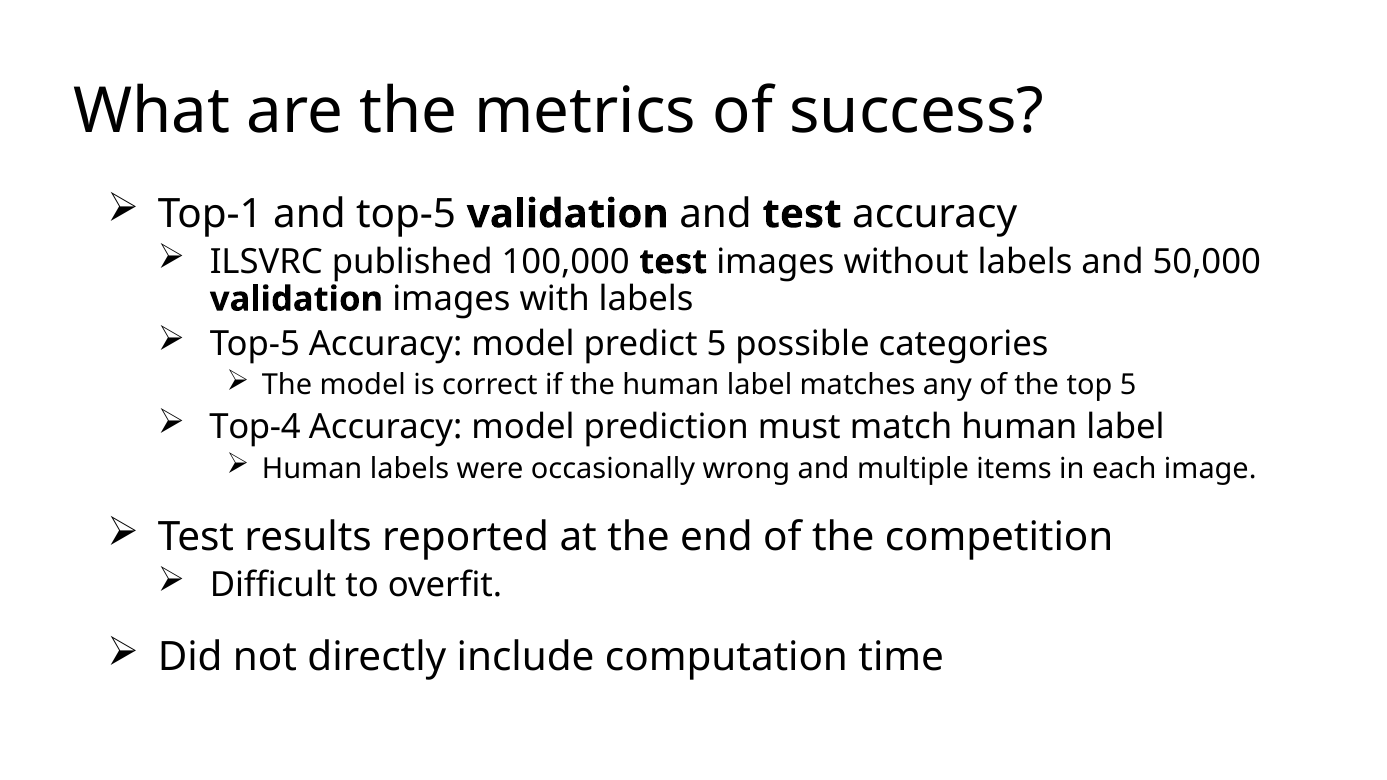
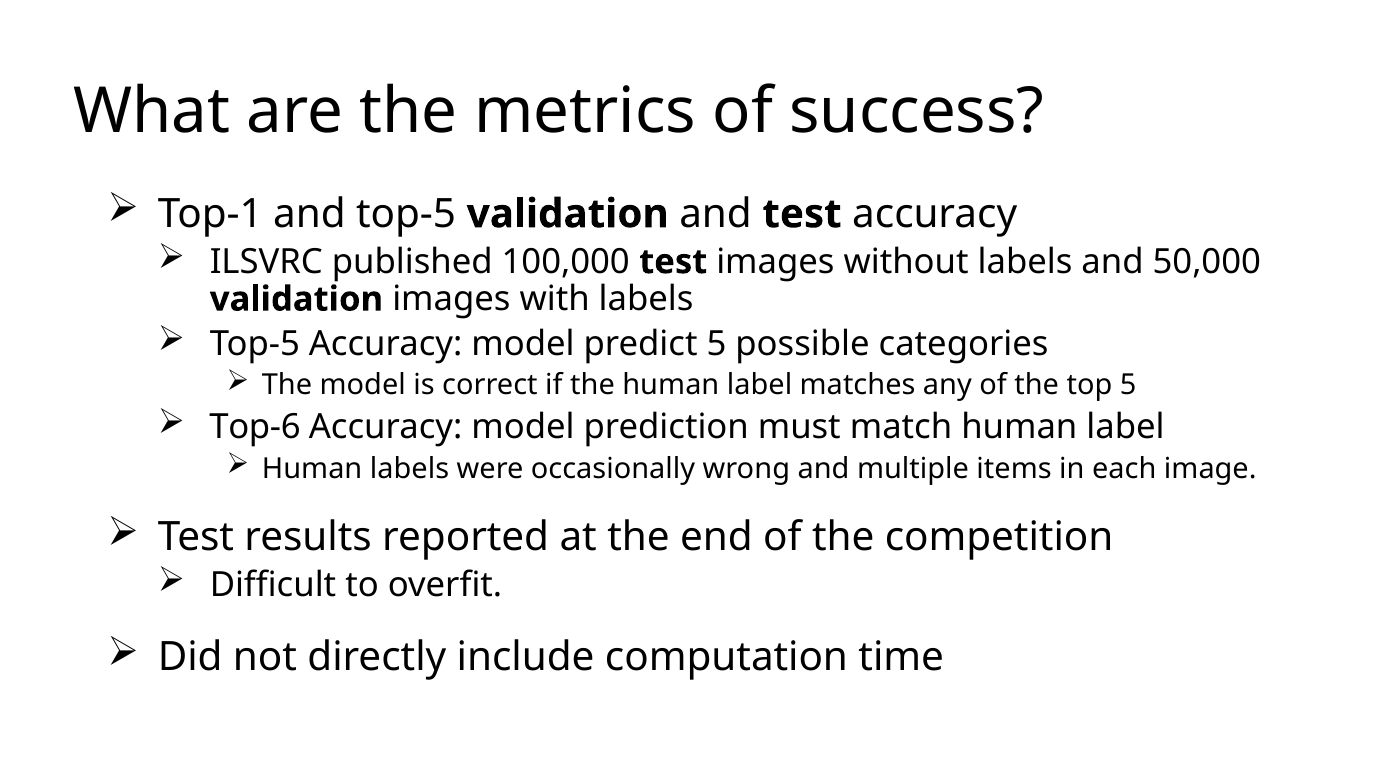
Top-4: Top-4 -> Top-6 (255, 427)
